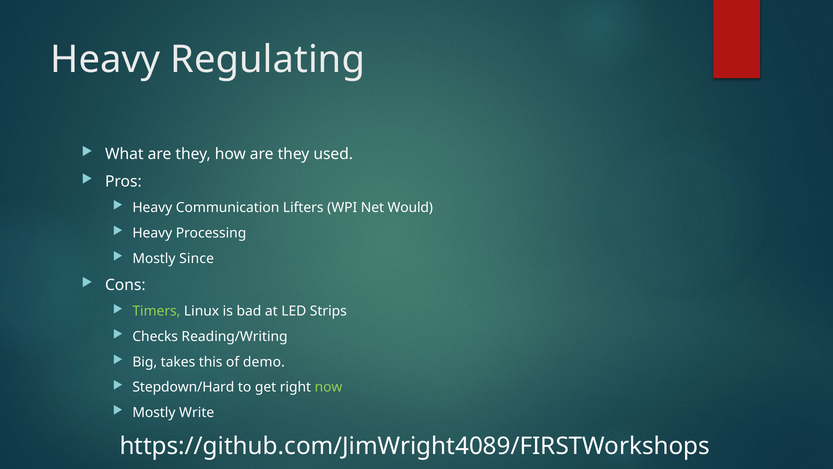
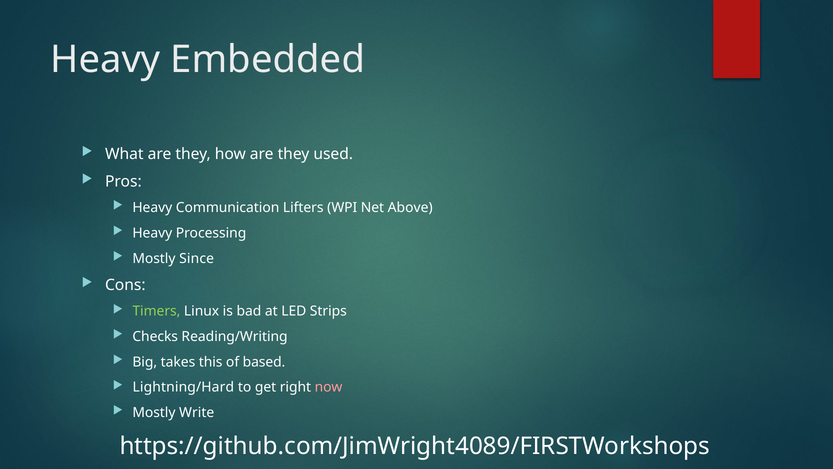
Regulating: Regulating -> Embedded (268, 60)
Would: Would -> Above (410, 208)
demo: demo -> based (264, 362)
Stepdown/Hard: Stepdown/Hard -> Lightning/Hard (183, 387)
now colour: light green -> pink (329, 387)
